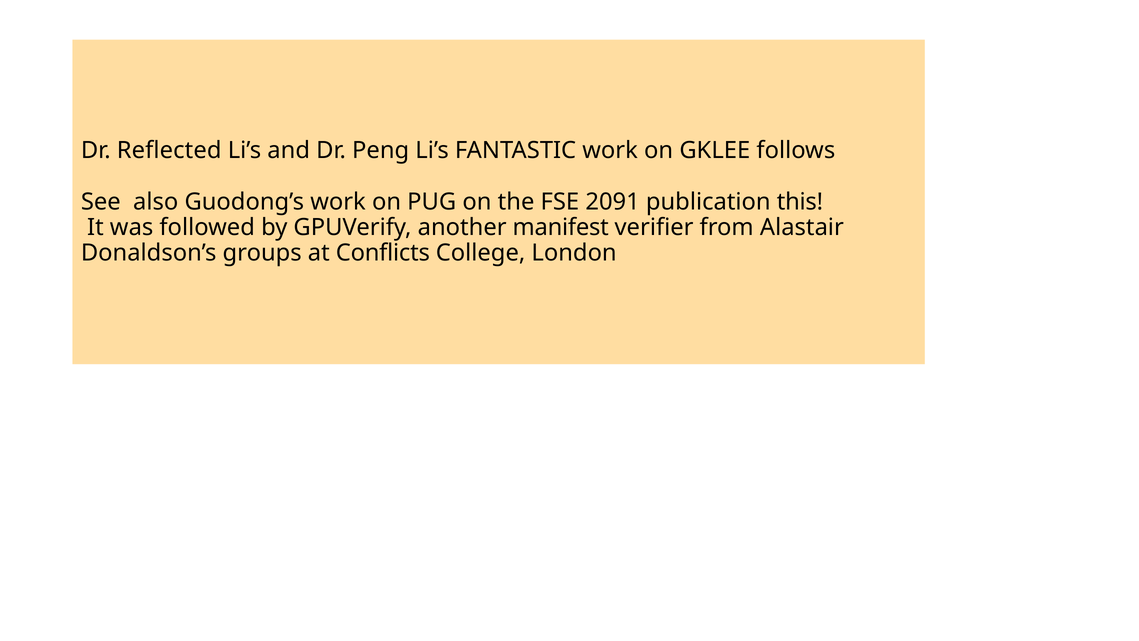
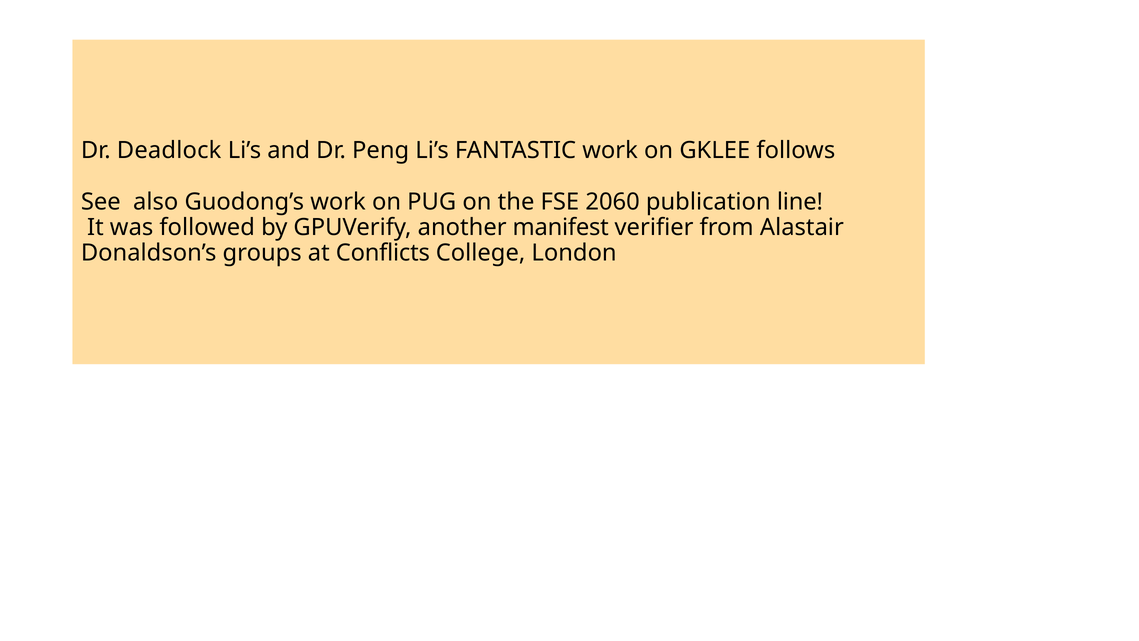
Reflected: Reflected -> Deadlock (169, 150)
2091: 2091 -> 2060 (613, 202)
this: this -> line (800, 202)
